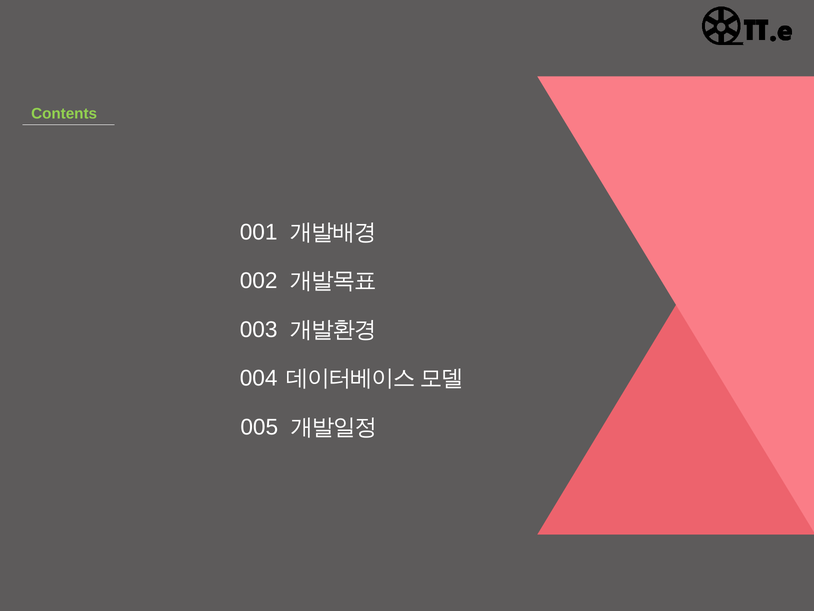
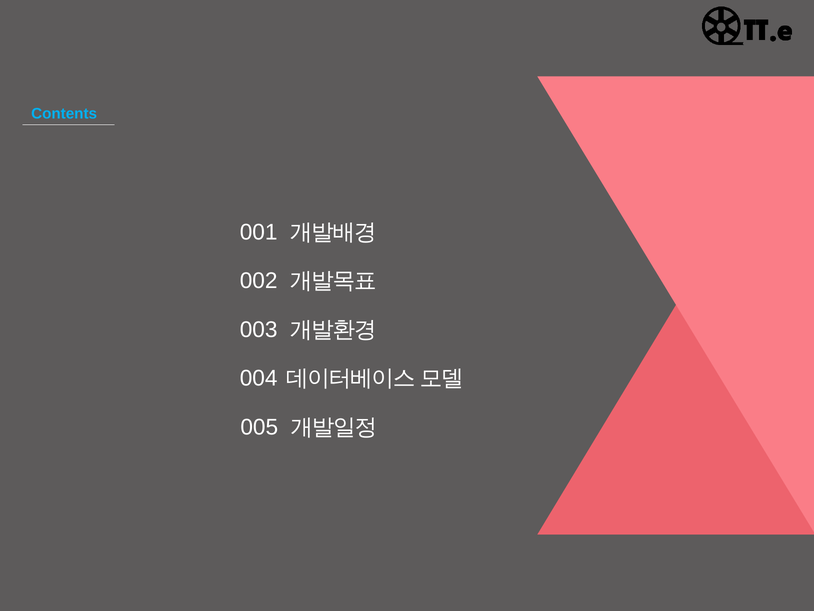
Contents colour: light green -> light blue (64, 114)
